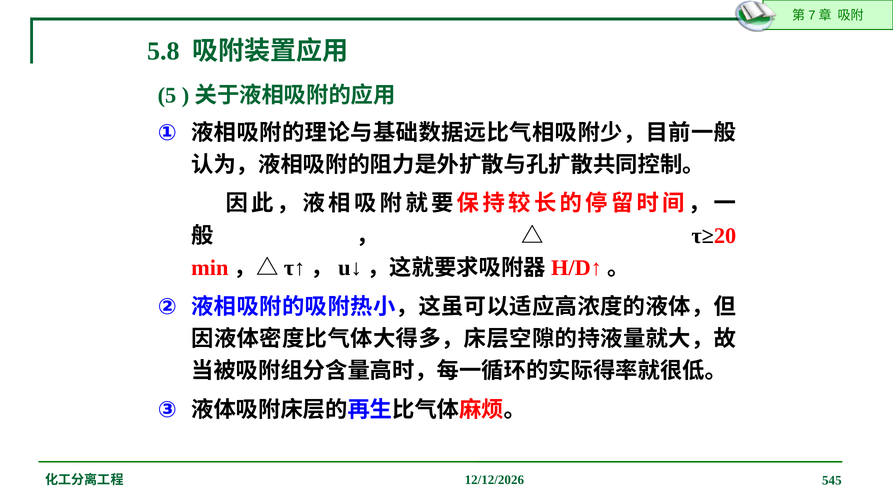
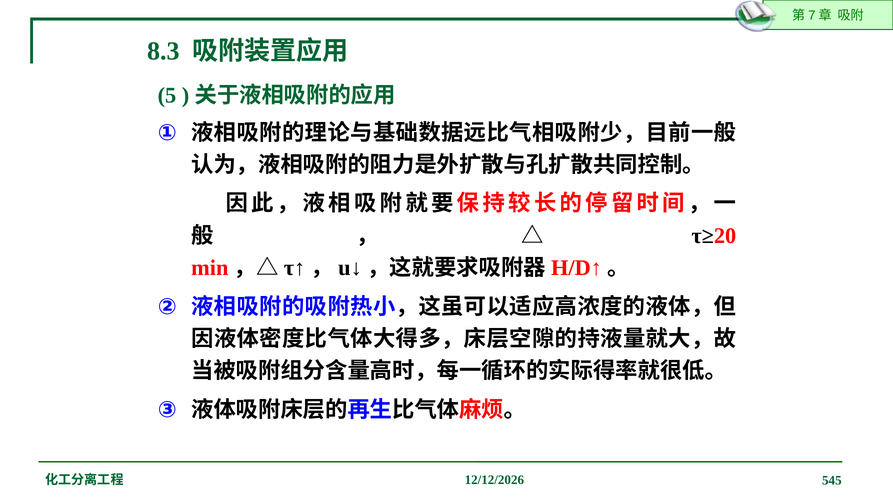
5.8: 5.8 -> 8.3 (163, 51)
